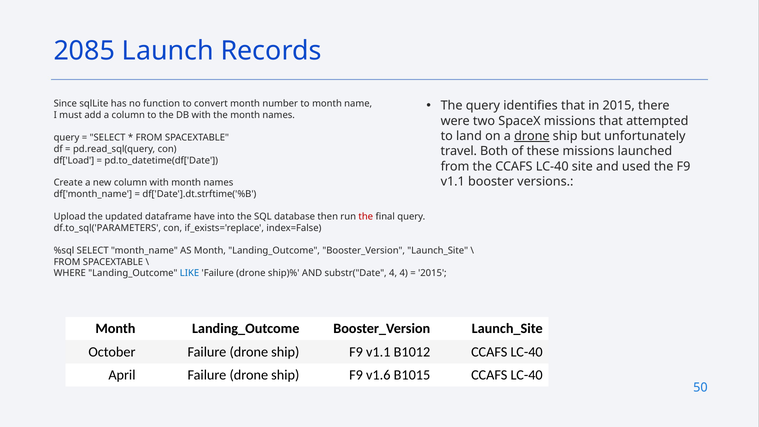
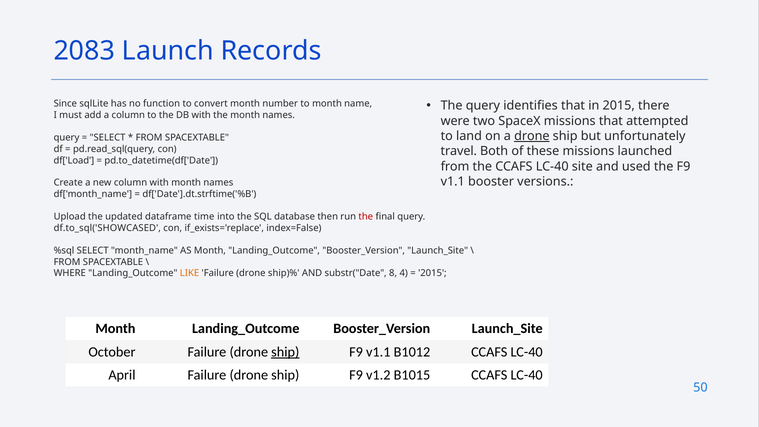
2085: 2085 -> 2083 (84, 51)
have: have -> time (204, 217)
df.to_sql('PARAMETERS: df.to_sql('PARAMETERS -> df.to_sql('SHOWCASED (107, 228)
LIKE colour: blue -> orange (190, 273)
substr("Date 4: 4 -> 8 (393, 273)
ship underline: none -> present (285, 352)
v1.6: v1.6 -> v1.2 (378, 375)
